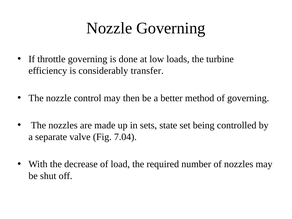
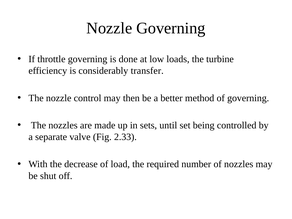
state: state -> until (168, 125)
7.04: 7.04 -> 2.33 (125, 137)
